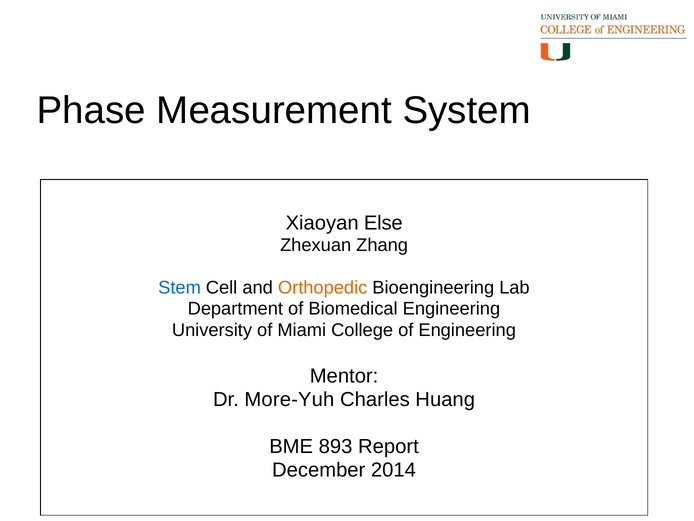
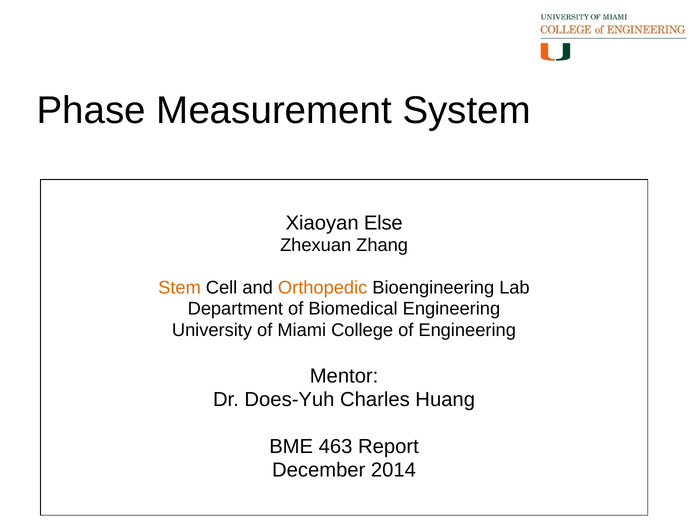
Stem colour: blue -> orange (180, 287)
More-Yuh: More-Yuh -> Does-Yuh (289, 399)
893: 893 -> 463 (336, 446)
